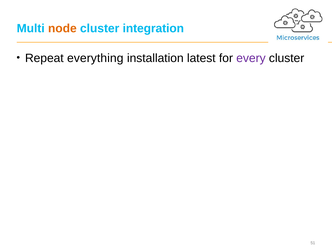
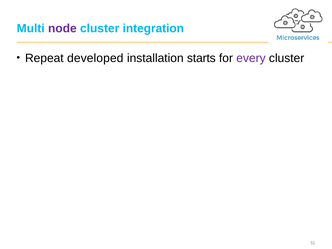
node colour: orange -> purple (62, 28)
everything: everything -> developed (95, 58)
latest: latest -> starts (201, 58)
